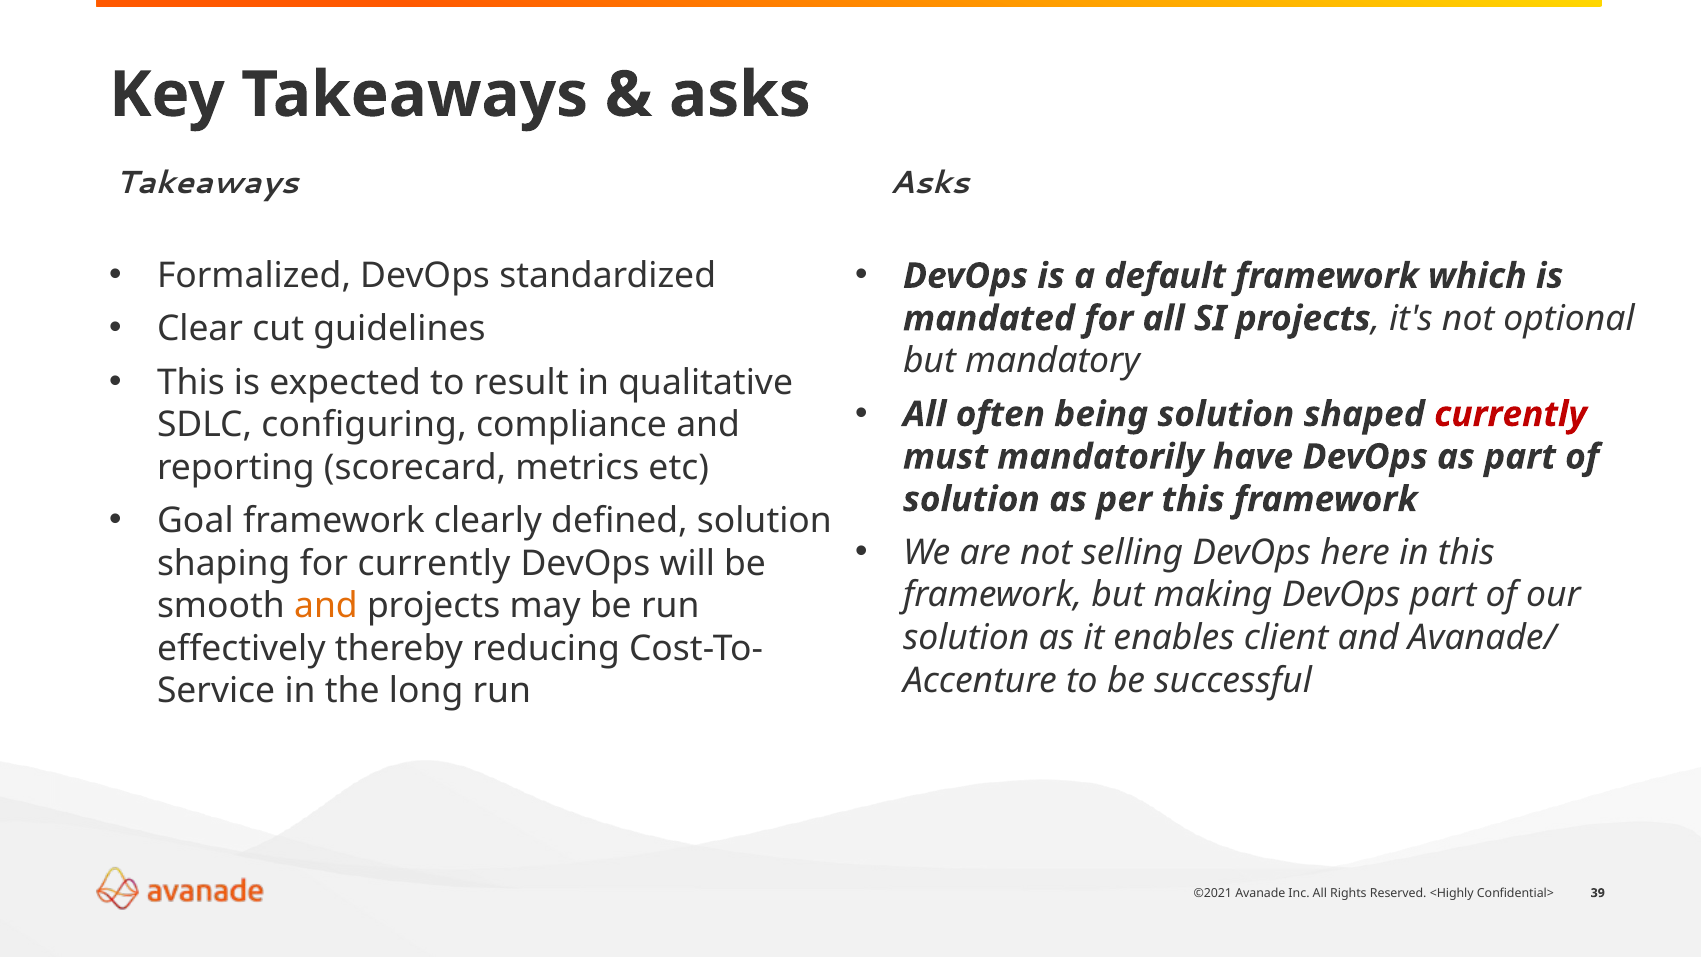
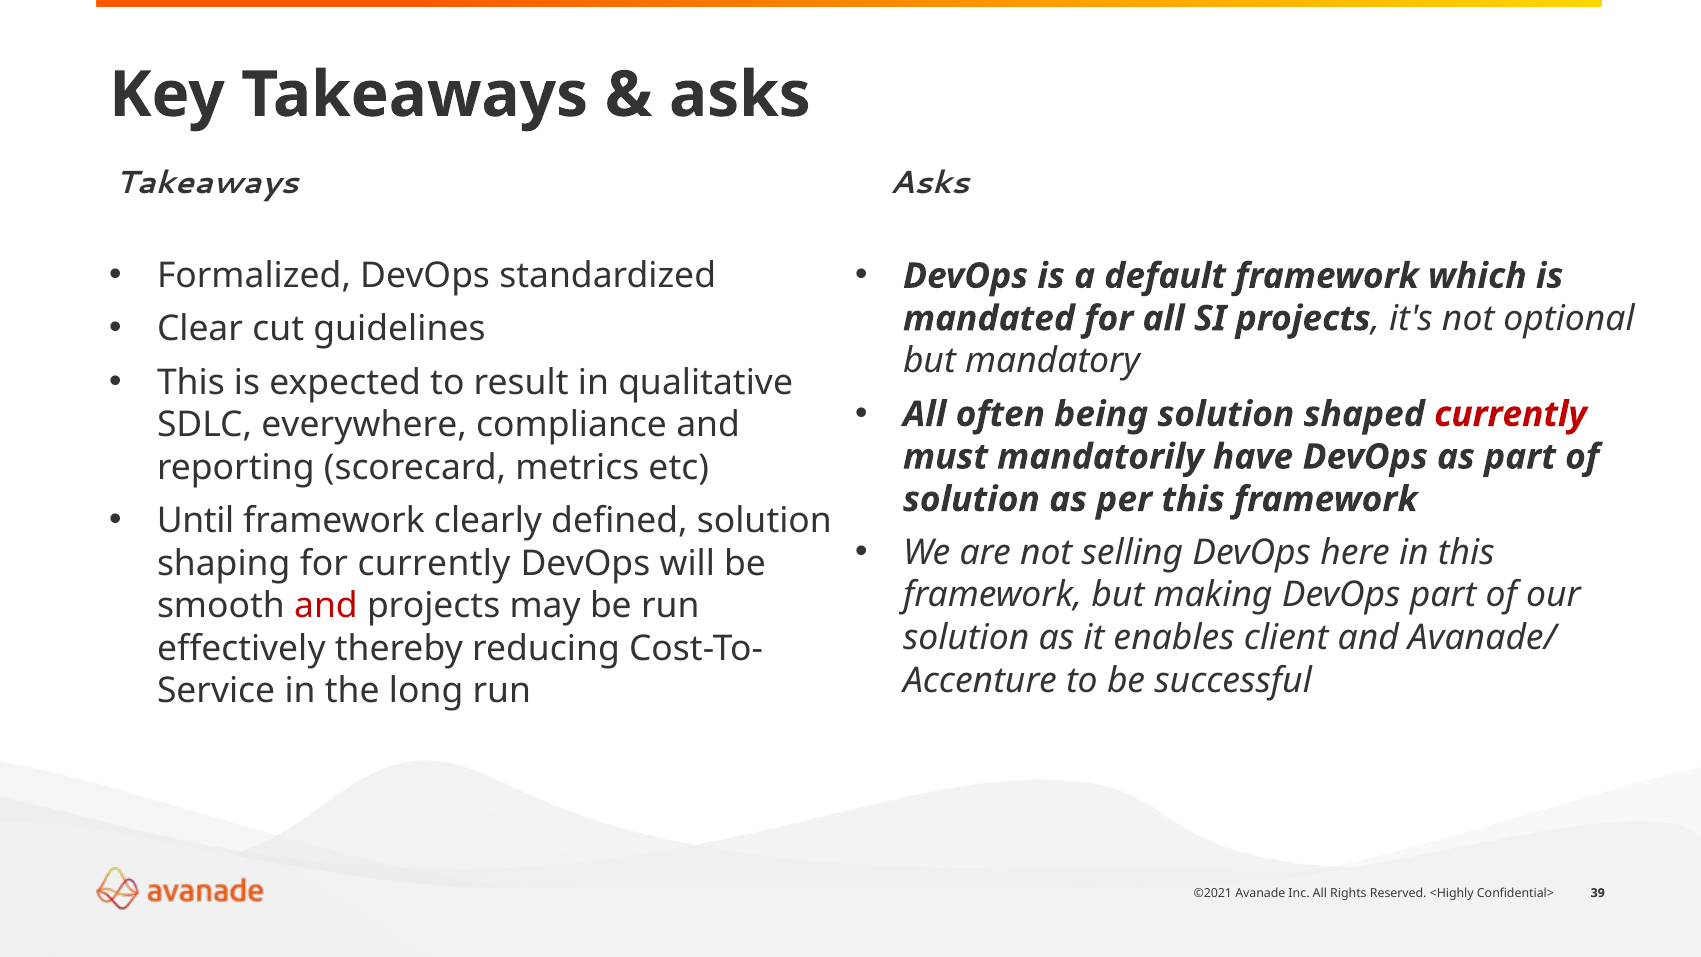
configuring: configuring -> everywhere (364, 425)
Goal: Goal -> Until (196, 521)
and colour: orange -> red (326, 606)
